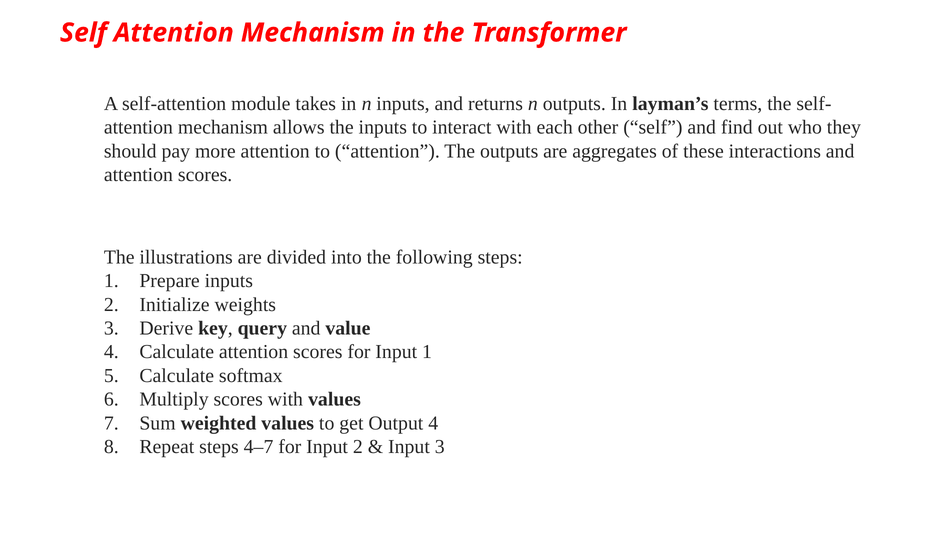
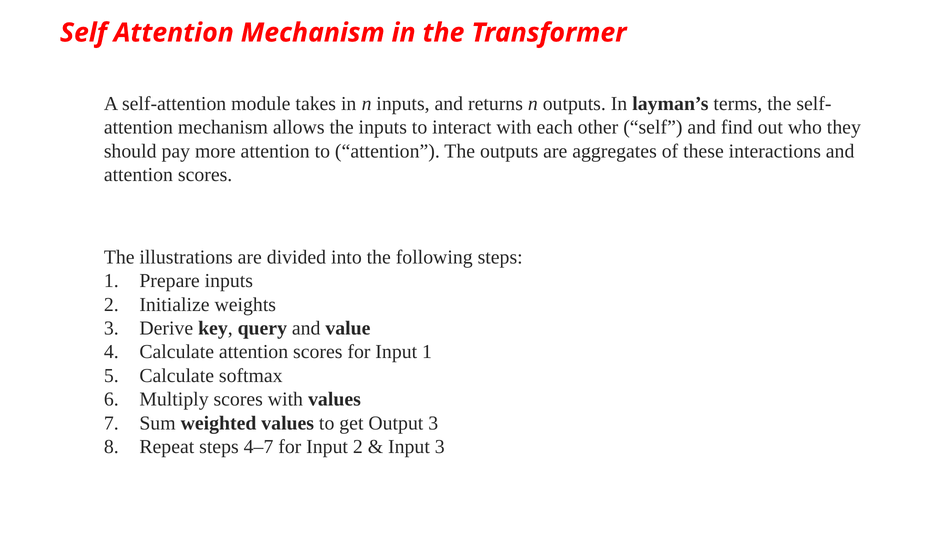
Output 4: 4 -> 3 (433, 423)
